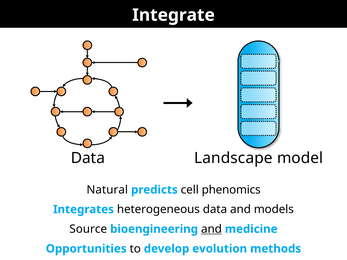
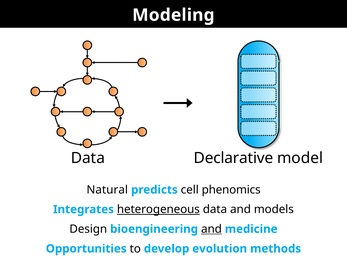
Integrate: Integrate -> Modeling (173, 15)
Landscape: Landscape -> Declarative (234, 158)
heterogeneous underline: none -> present (158, 210)
Source: Source -> Design (88, 229)
